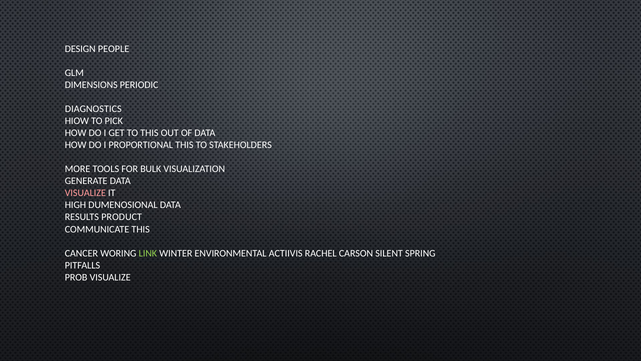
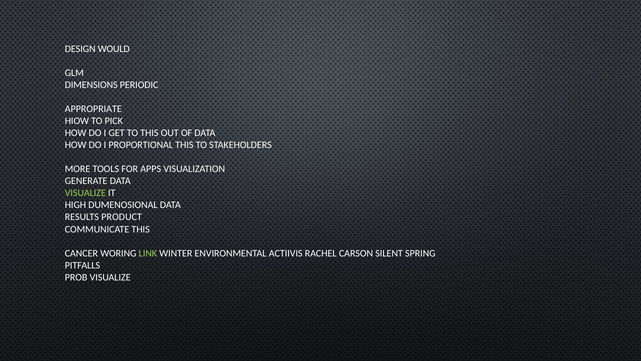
PEOPLE: PEOPLE -> WOULD (114, 49)
DIAGNOSTICS: DIAGNOSTICS -> APPROPRIATE (93, 109)
BULK: BULK -> APPS (151, 169)
VISUALIZE colour: pink -> light green (85, 193)
